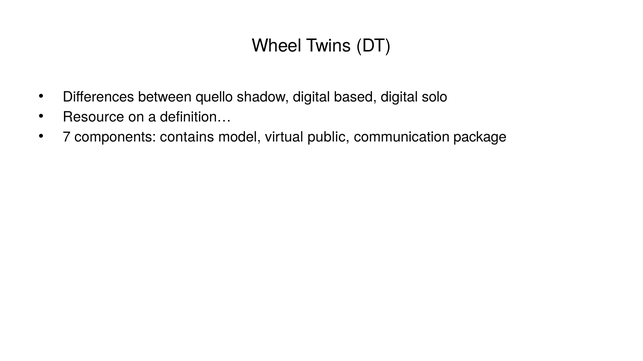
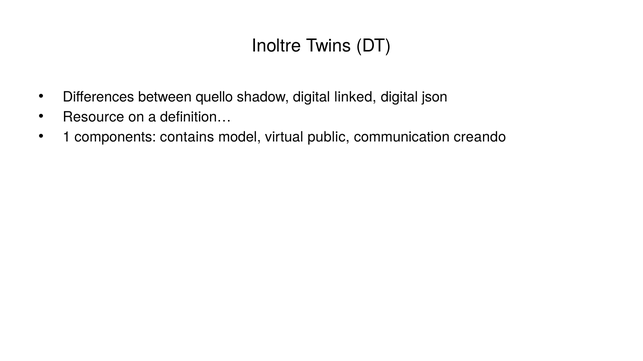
Wheel: Wheel -> Inoltre (276, 46)
based: based -> linked (355, 97)
solo: solo -> json (435, 97)
7: 7 -> 1 (67, 137)
package: package -> creando (480, 137)
